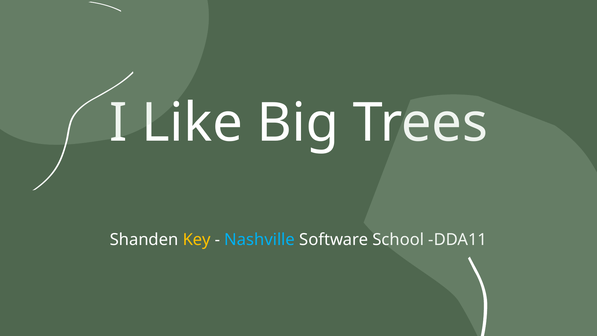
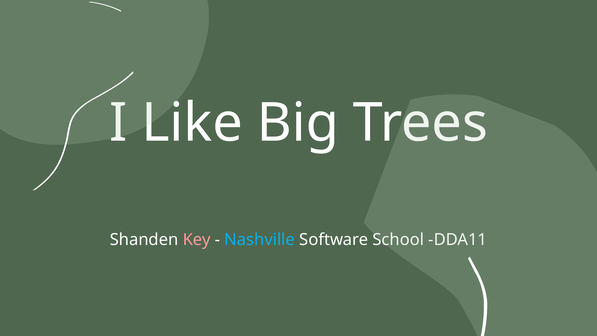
Key colour: yellow -> pink (197, 240)
